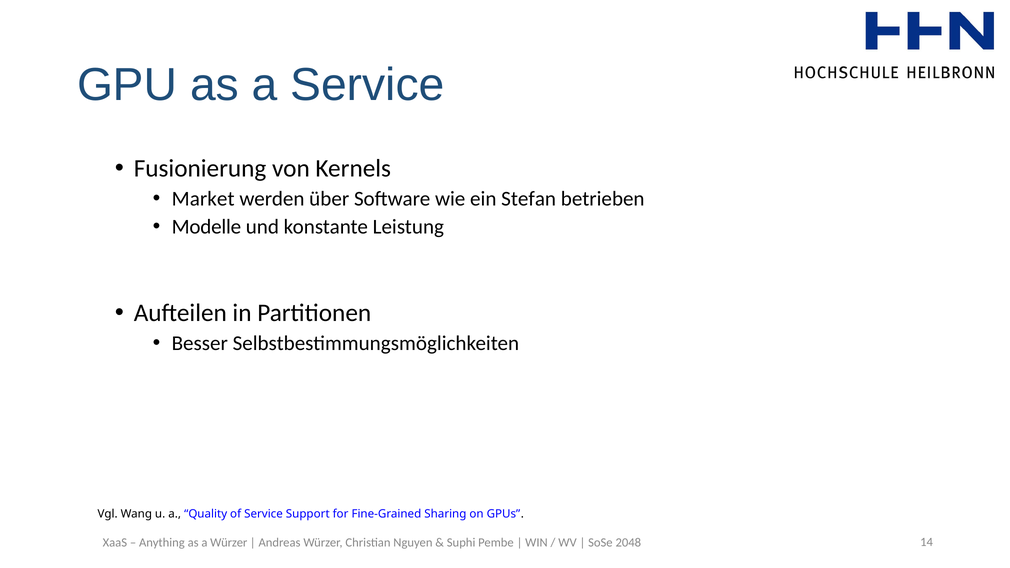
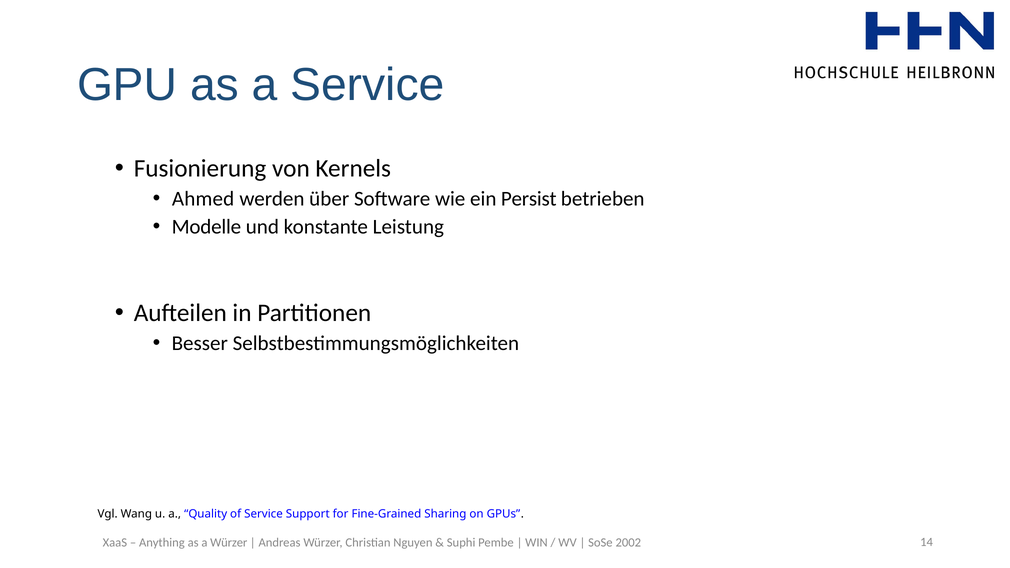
Market: Market -> Ahmed (203, 199)
Stefan: Stefan -> Persist (529, 199)
2048: 2048 -> 2002 (628, 543)
